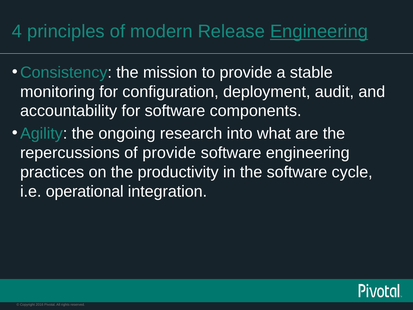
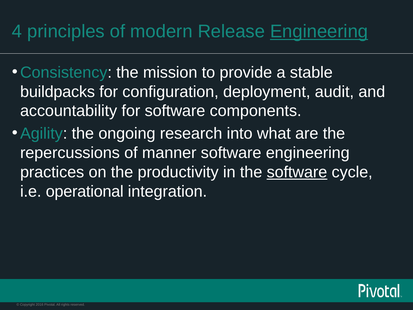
monitoring: monitoring -> buildpacks (58, 92)
of provide: provide -> manner (169, 153)
software underline: none -> present (297, 172)
